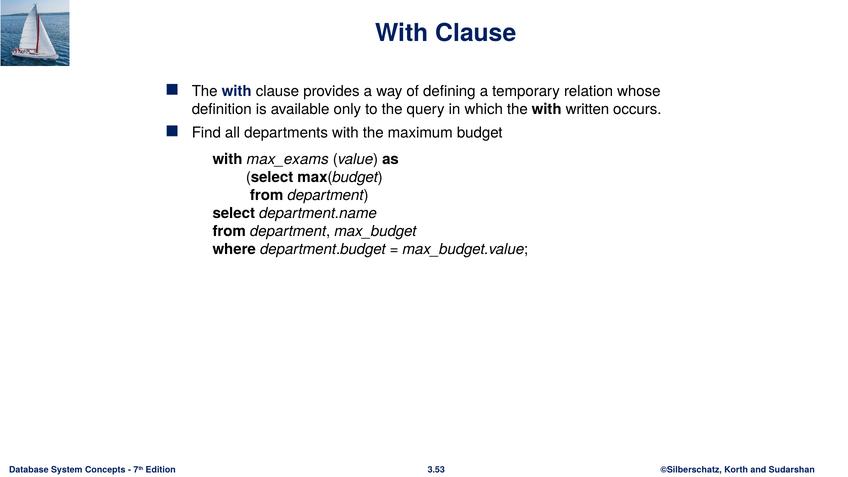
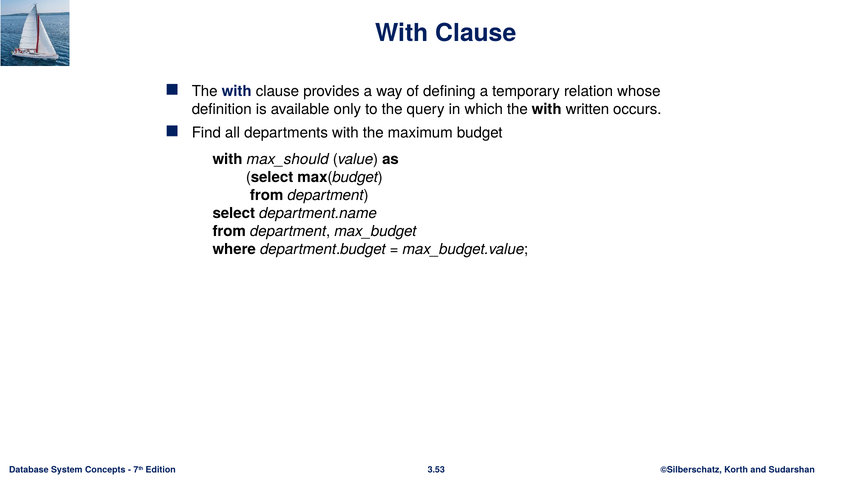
max_exams: max_exams -> max_should (288, 159)
